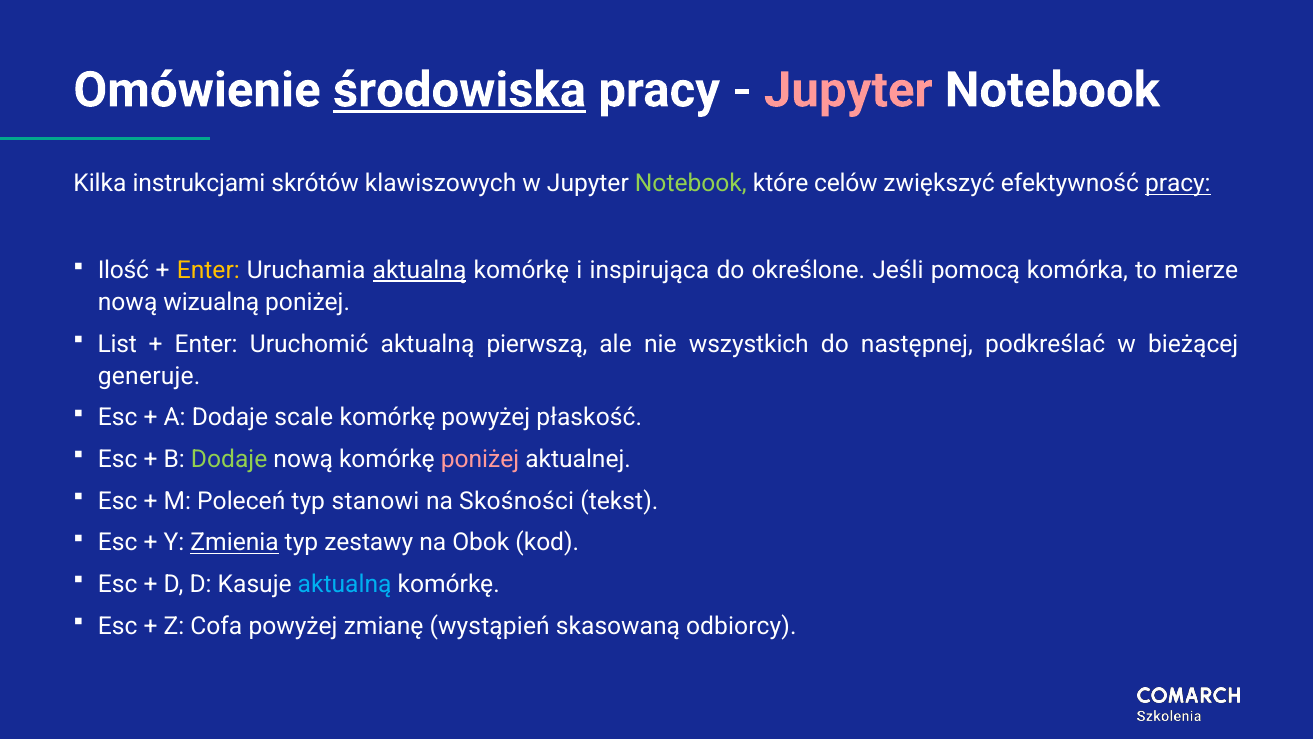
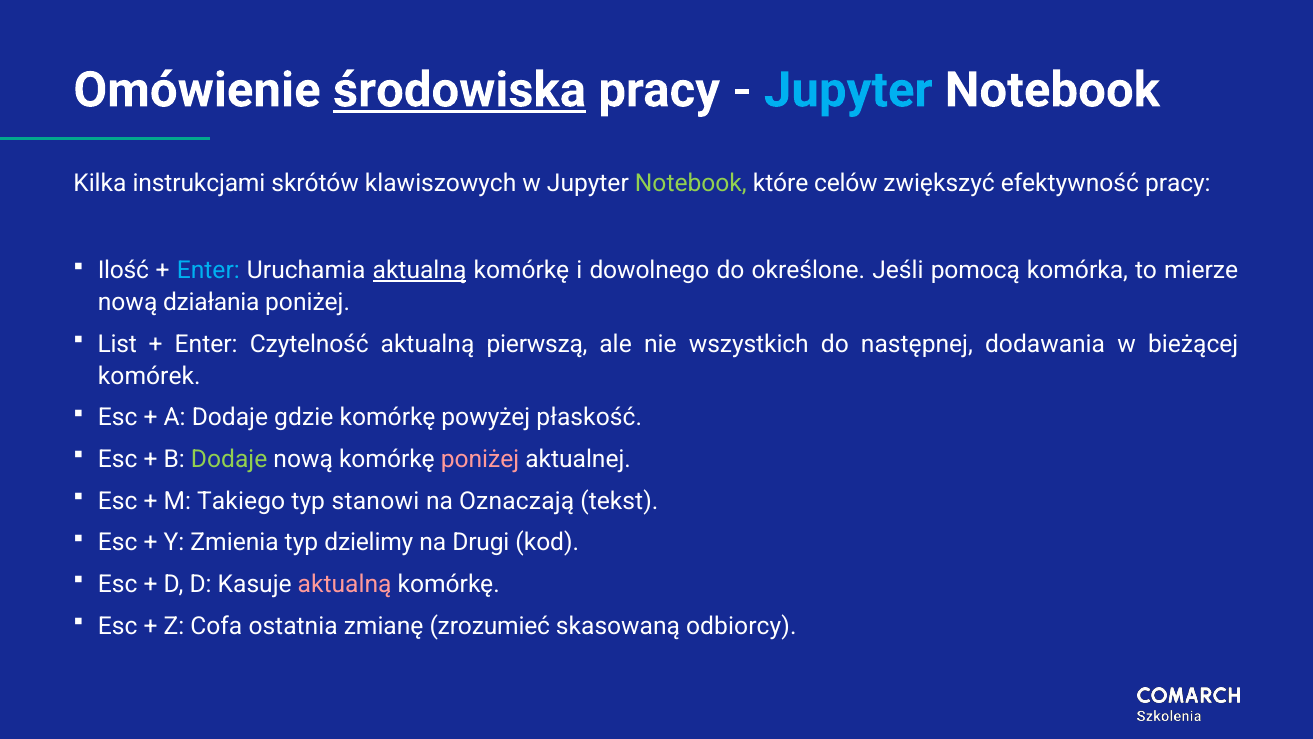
Jupyter colour: pink -> light blue (848, 90)
pracy underline: present -> none (1178, 184)
Enter colour: yellow -> light blue (208, 270)
inspirująca: inspirująca -> dowolnego (649, 270)
wizualną: wizualną -> działania (211, 302)
Uruchomić: Uruchomić -> Czytelność (309, 344)
podkreślać: podkreślać -> dodawania (1045, 344)
generuje: generuje -> komórek (149, 376)
scale: scale -> gdzie (304, 417)
Poleceń: Poleceń -> Takiego (241, 501)
Skośności: Skośności -> Oznaczają (517, 501)
Zmienia underline: present -> none (235, 542)
zestawy: zestawy -> dzielimy (369, 542)
Obok: Obok -> Drugi (481, 542)
aktualną colour: light blue -> pink (345, 584)
Cofa powyżej: powyżej -> ostatnia (293, 626)
wystąpień: wystąpień -> zrozumieć (490, 626)
